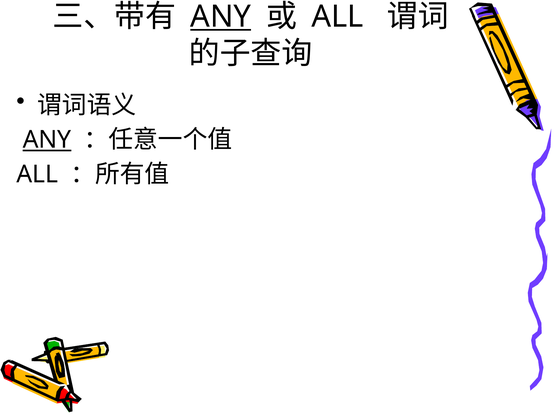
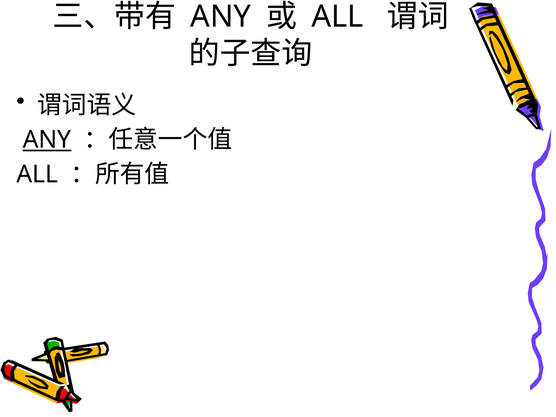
ANY underline: present -> none (221, 17)
